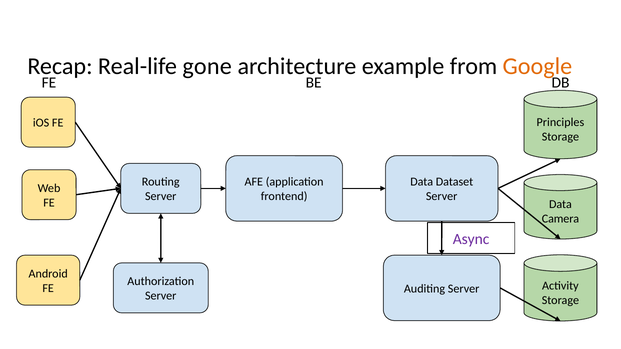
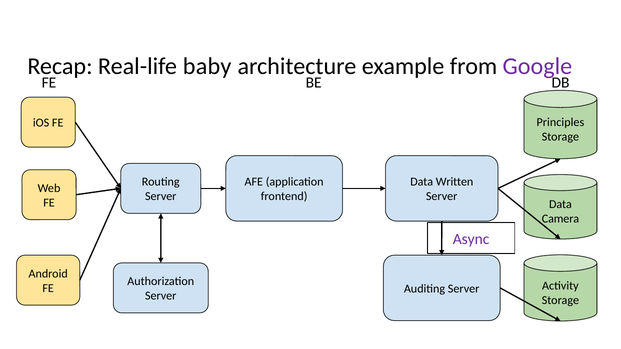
gone: gone -> baby (207, 66)
Google colour: orange -> purple (537, 66)
Dataset: Dataset -> Written (455, 182)
